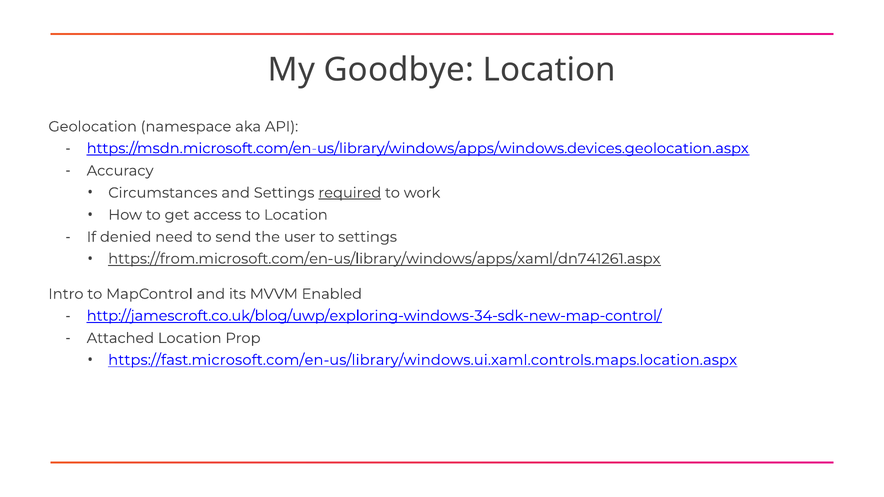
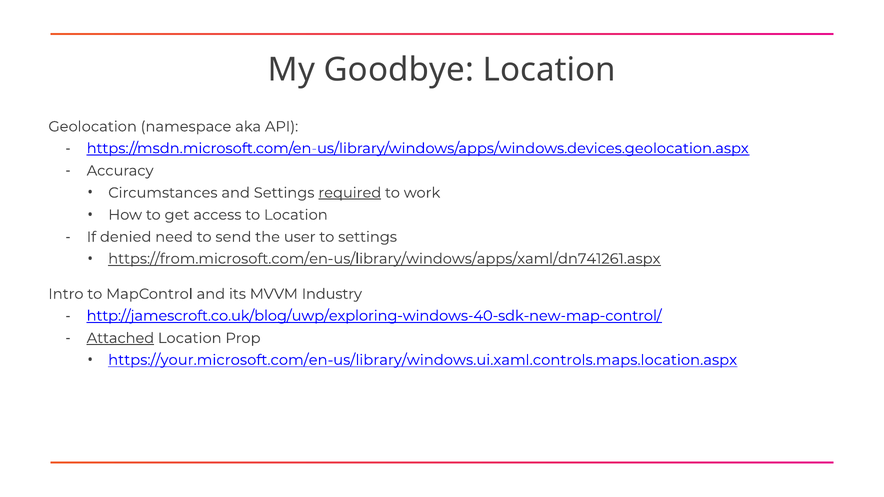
Enabled: Enabled -> Industry (332, 294)
http://jamescroft.co.uk/blog/uwp/exploring-windows-34-sdk-new-map-control/: http://jamescroft.co.uk/blog/uwp/exploring-windows-34-sdk-new-map-control/ -> http://jamescroft.co.uk/blog/uwp/exploring-windows-40-sdk-new-map-control/ (374, 316)
Attached underline: none -> present (120, 338)
https://fast.microsoft.com/en-us/library/windows.ui.xaml.controls.maps.location.aspx: https://fast.microsoft.com/en-us/library/windows.ui.xaml.controls.maps.location.aspx -> https://your.microsoft.com/en-us/library/windows.ui.xaml.controls.maps.location.aspx (423, 360)
